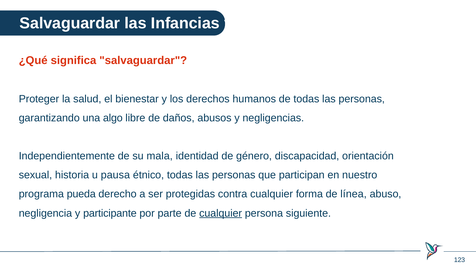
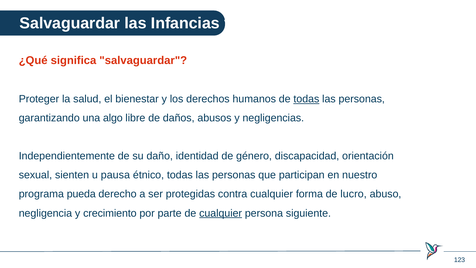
todas underline: none -> present (306, 99)
mala: mala -> daño (160, 156)
historia: historia -> sienten (72, 175)
línea: línea -> lucro (354, 194)
participante: participante -> crecimiento (110, 213)
